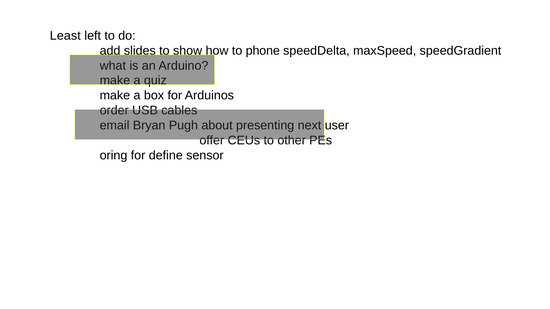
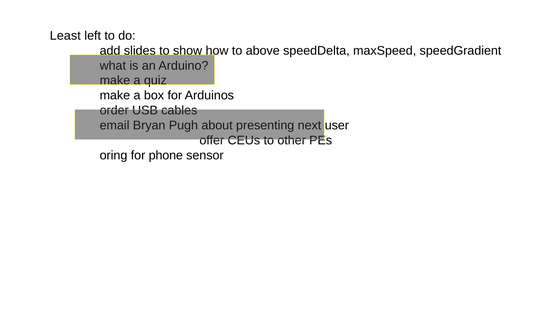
phone: phone -> above (263, 51)
define: define -> phone (166, 155)
